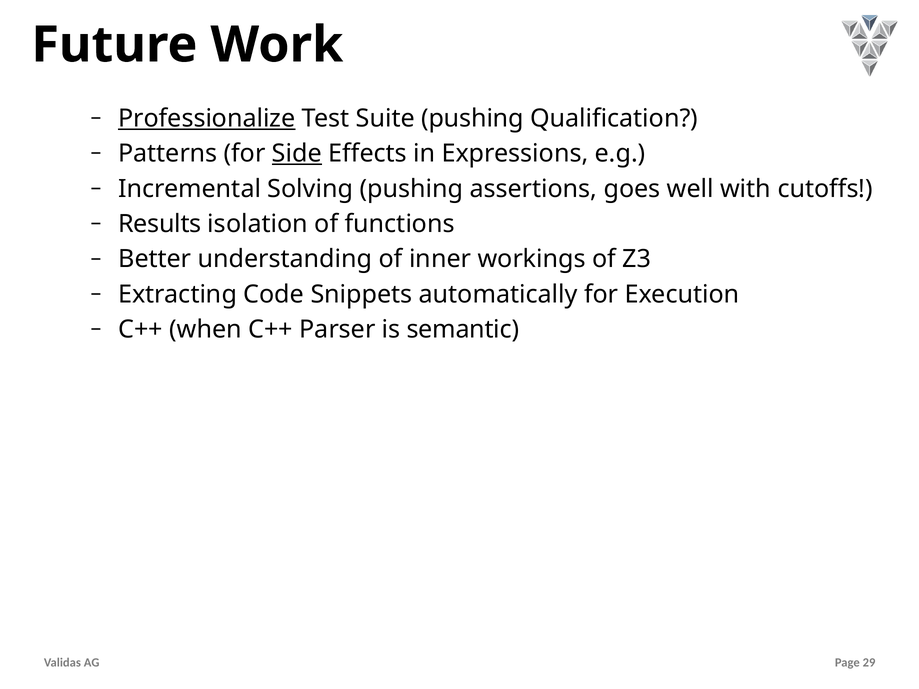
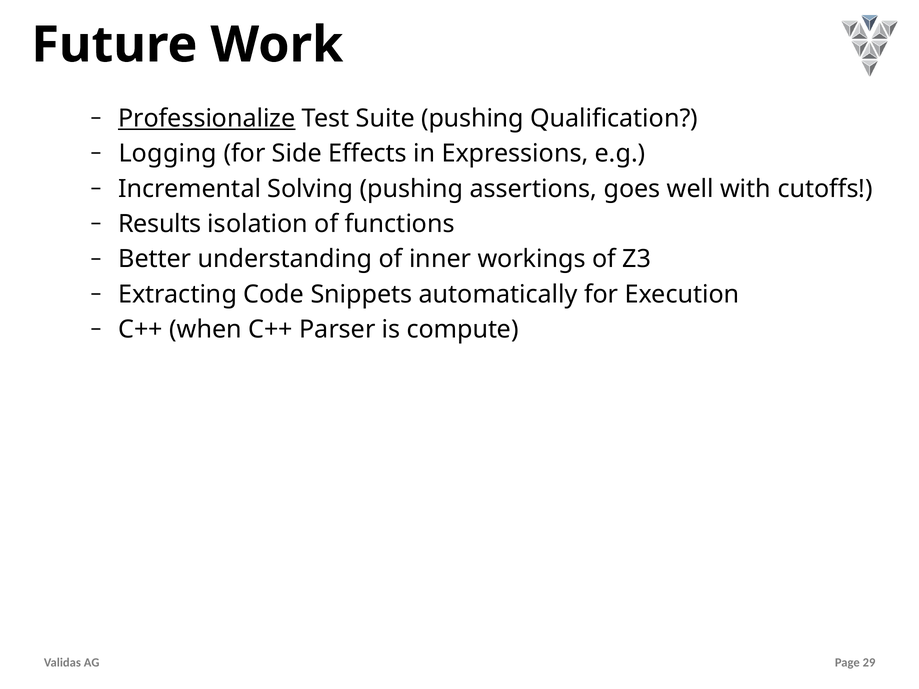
Patterns: Patterns -> Logging (168, 154)
Side underline: present -> none (297, 154)
semantic: semantic -> compute (463, 330)
